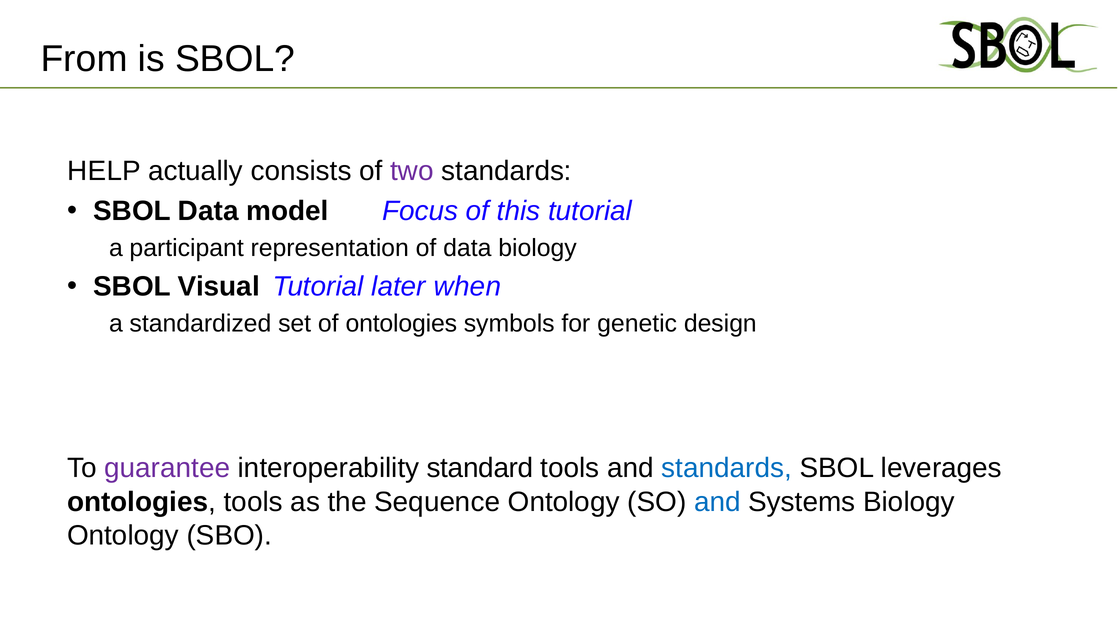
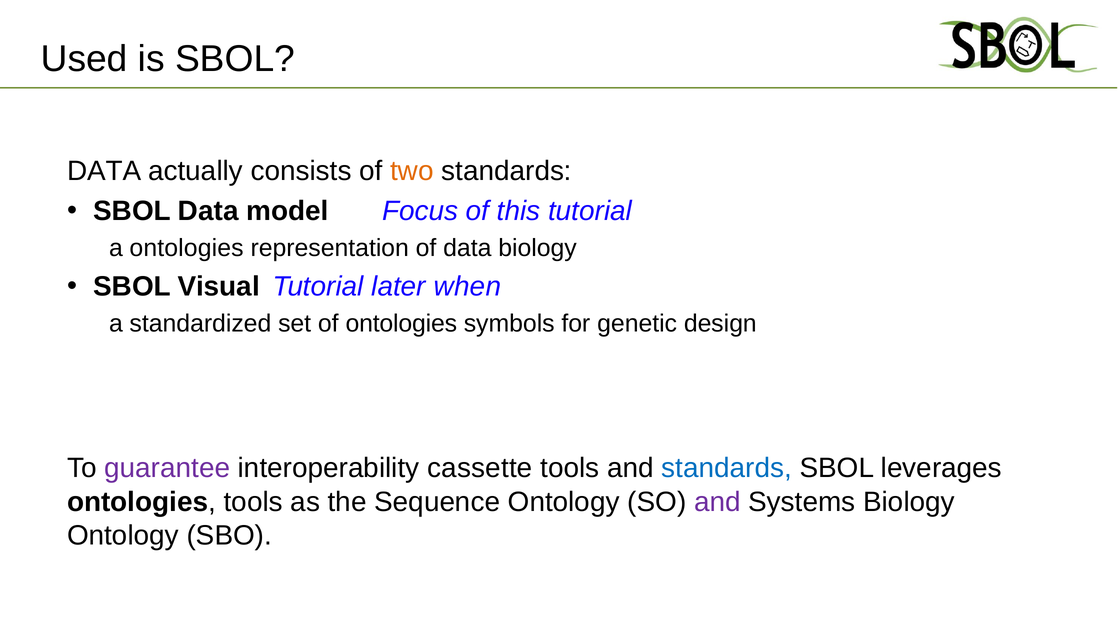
From: From -> Used (84, 59)
HELP: HELP -> DATA (104, 171)
two colour: purple -> orange (412, 171)
a participant: participant -> ontologies (187, 248)
standard: standard -> cassette (480, 468)
and colour: blue -> purple (717, 502)
